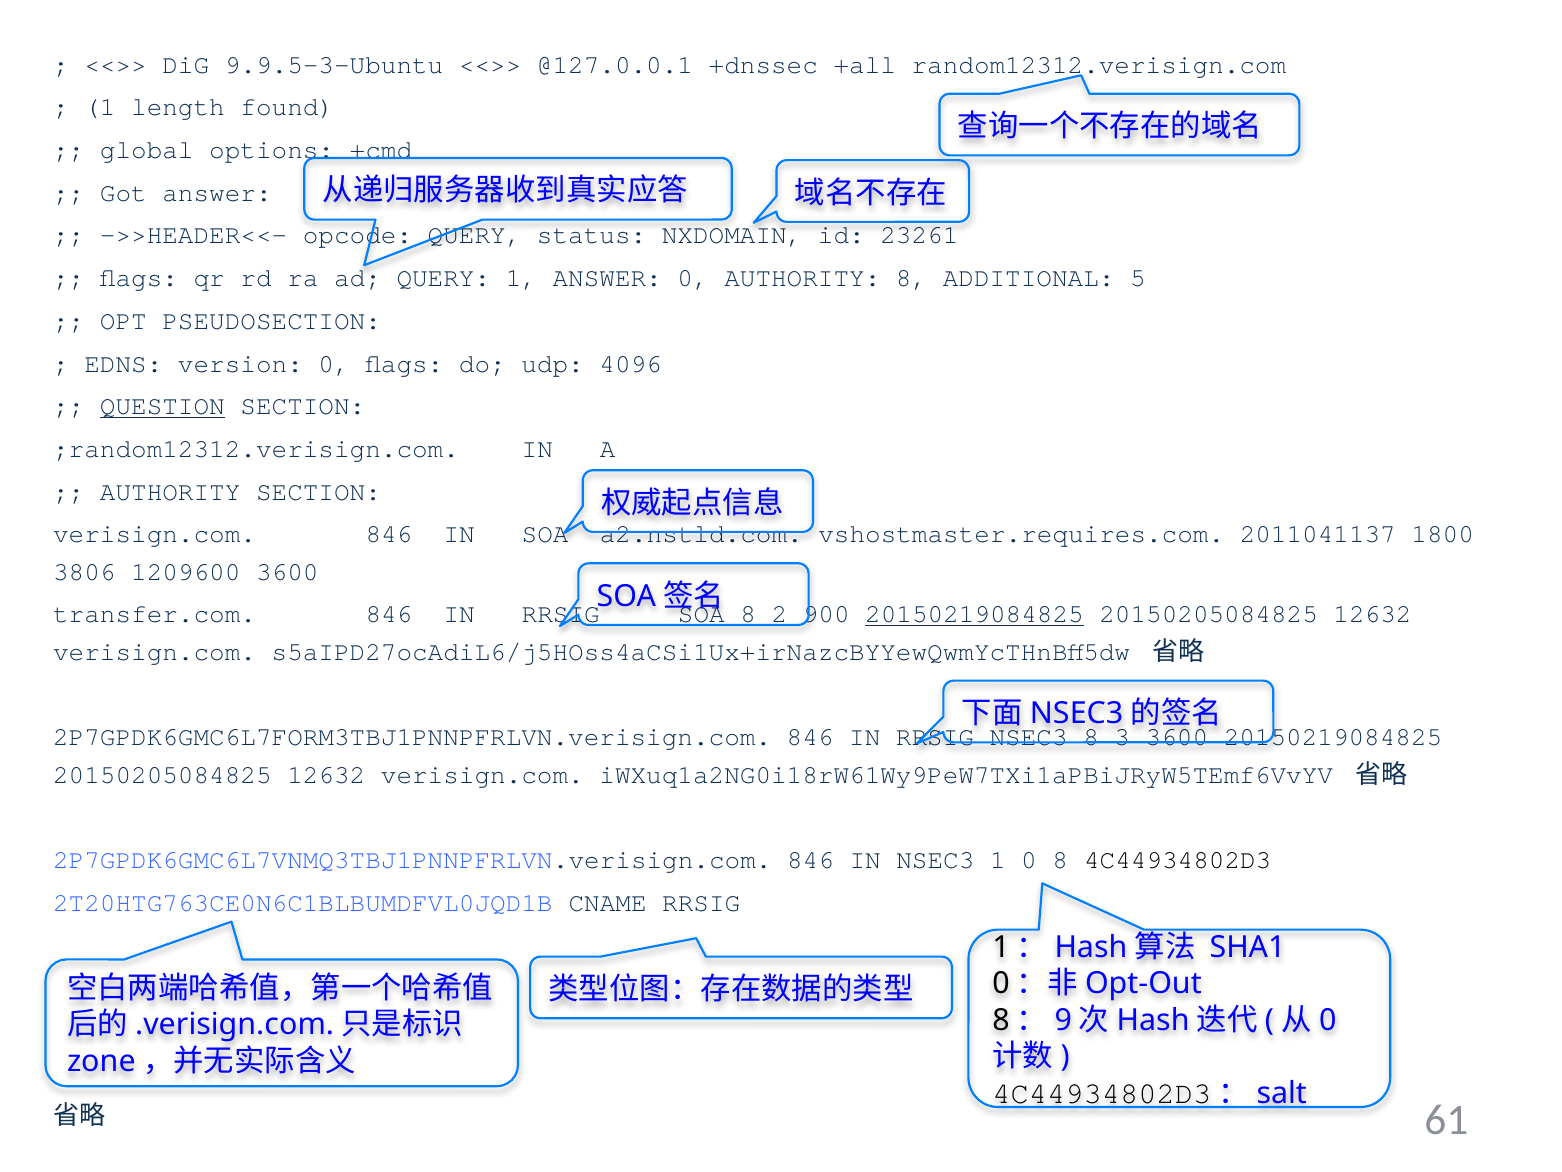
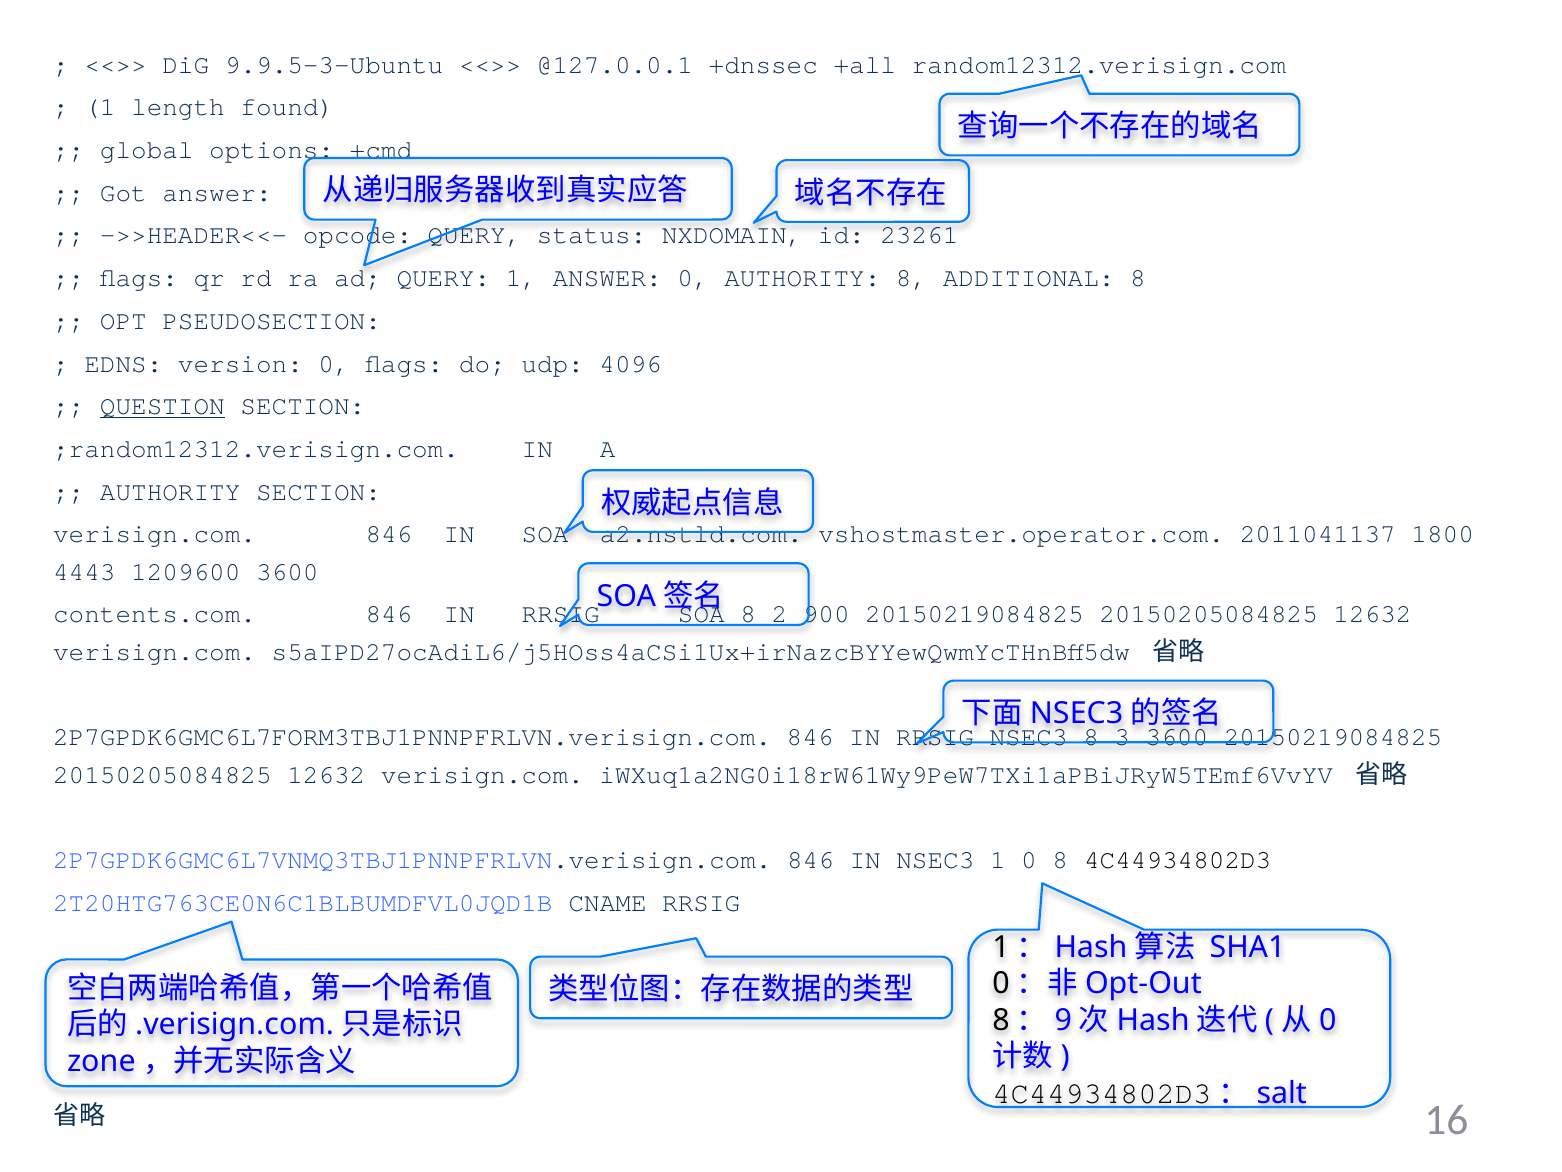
ADDITIONAL 5: 5 -> 8 (1138, 278)
vshostmaster.requires.com: vshostmaster.requires.com -> vshostmaster.operator.com (1021, 534)
3806: 3806 -> 4443 (84, 571)
transfer.com: transfer.com -> contents.com (155, 614)
20150219084825 underline: present -> none (974, 614)
61: 61 -> 16 (1446, 1119)
